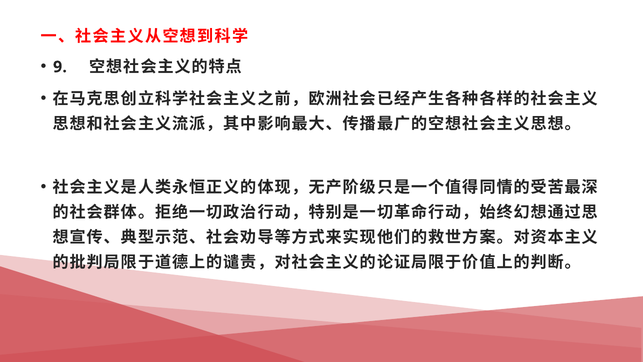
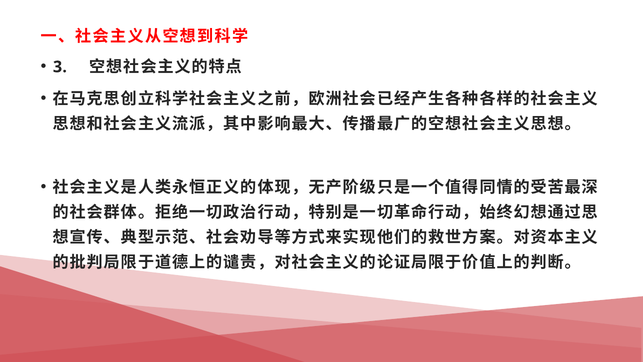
9: 9 -> 3 (60, 67)
